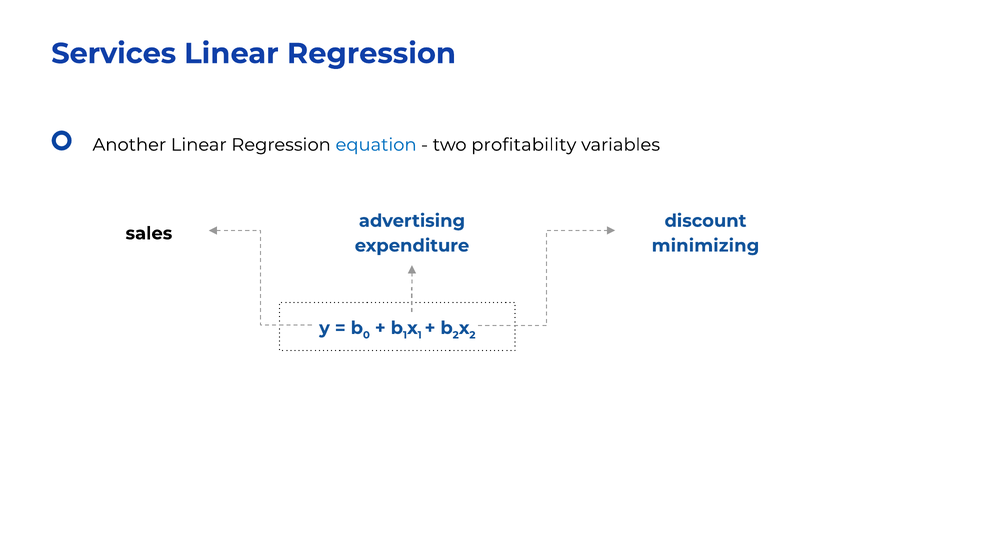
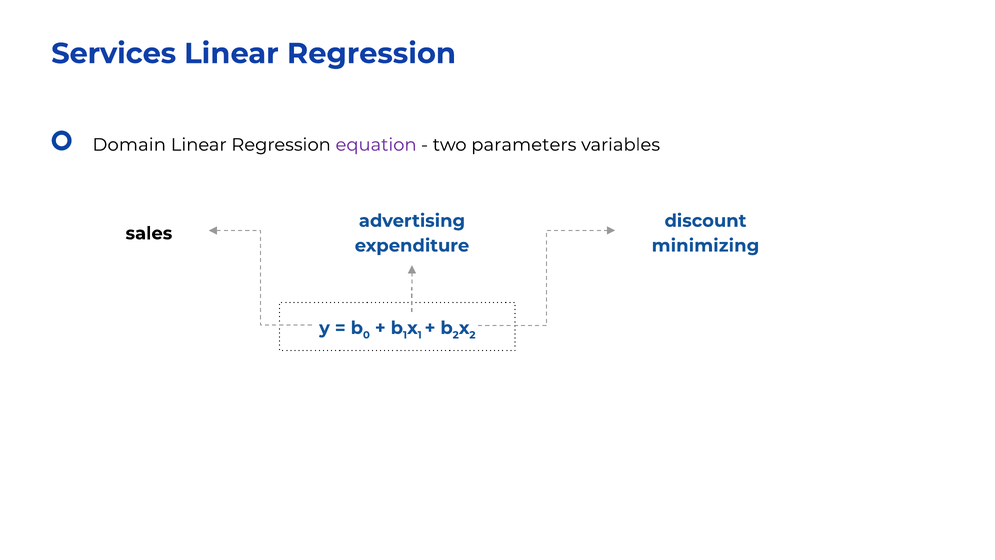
Another: Another -> Domain (129, 145)
equation colour: blue -> purple (376, 145)
profitability: profitability -> parameters (524, 145)
